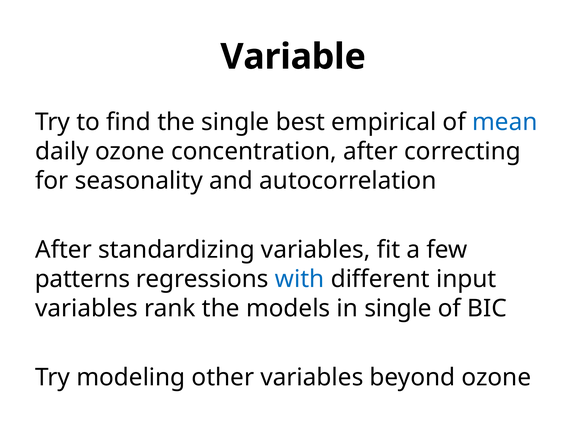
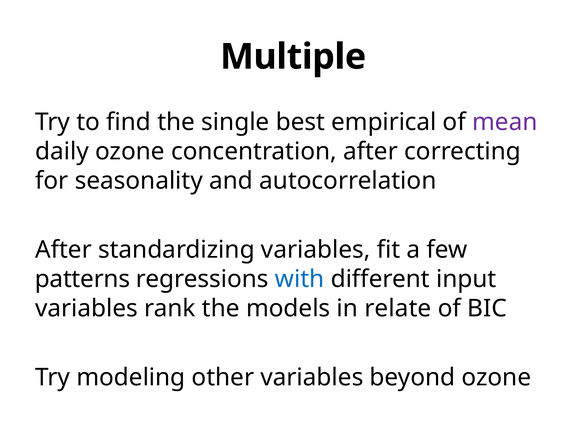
Variable: Variable -> Multiple (293, 57)
mean colour: blue -> purple (505, 122)
in single: single -> relate (398, 308)
